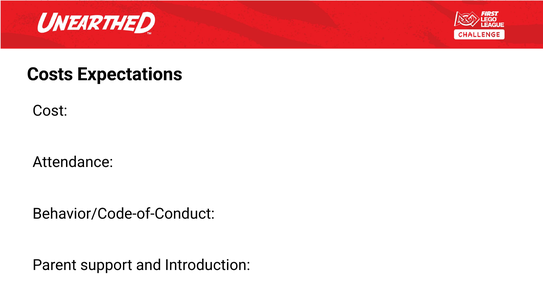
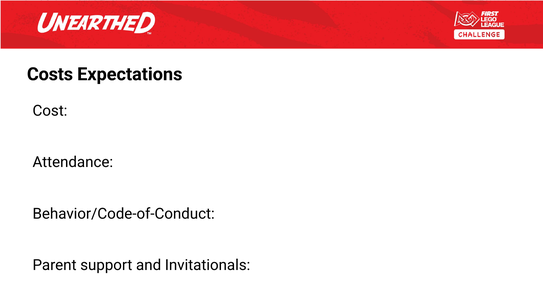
Introduction: Introduction -> Invitationals (208, 265)
